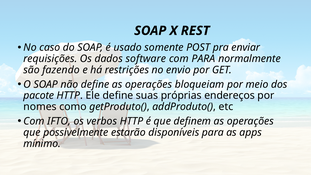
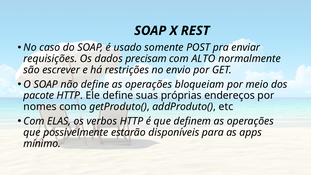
software: software -> precisam (146, 59)
com PARA: PARA -> ALTO (203, 59)
fazendo: fazendo -> escrever (61, 70)
IFTO: IFTO -> ELAS (59, 121)
